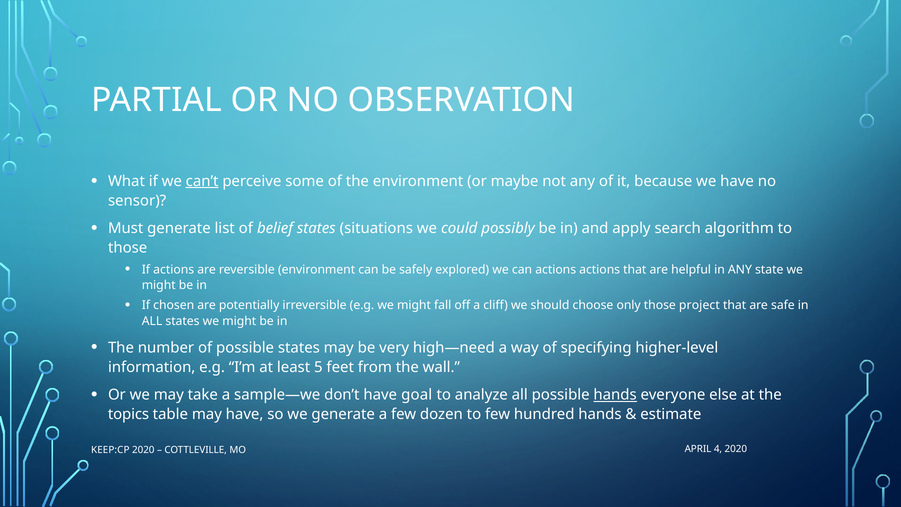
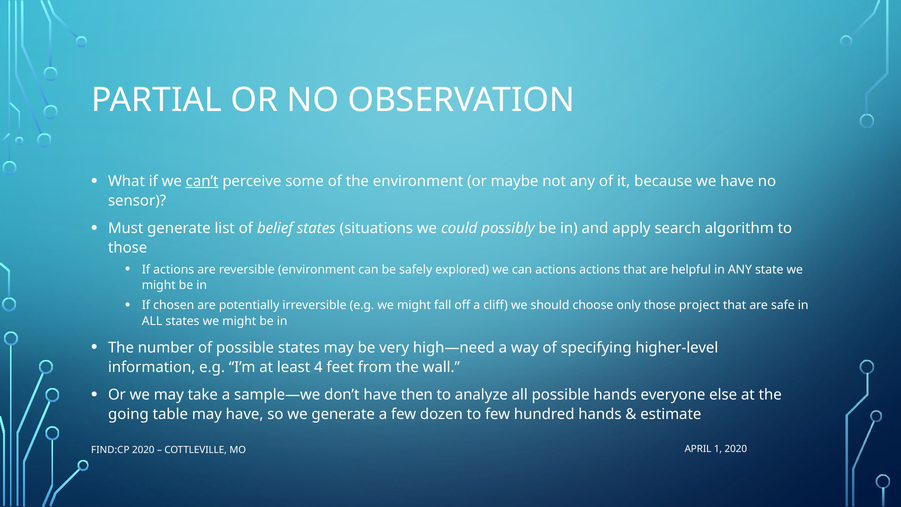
5: 5 -> 4 (318, 367)
goal: goal -> then (417, 395)
hands underline: present -> none (615, 395)
topics: topics -> going (128, 414)
KEEP:CP: KEEP:CP -> FIND:CP (110, 450)
4: 4 -> 1 (718, 449)
